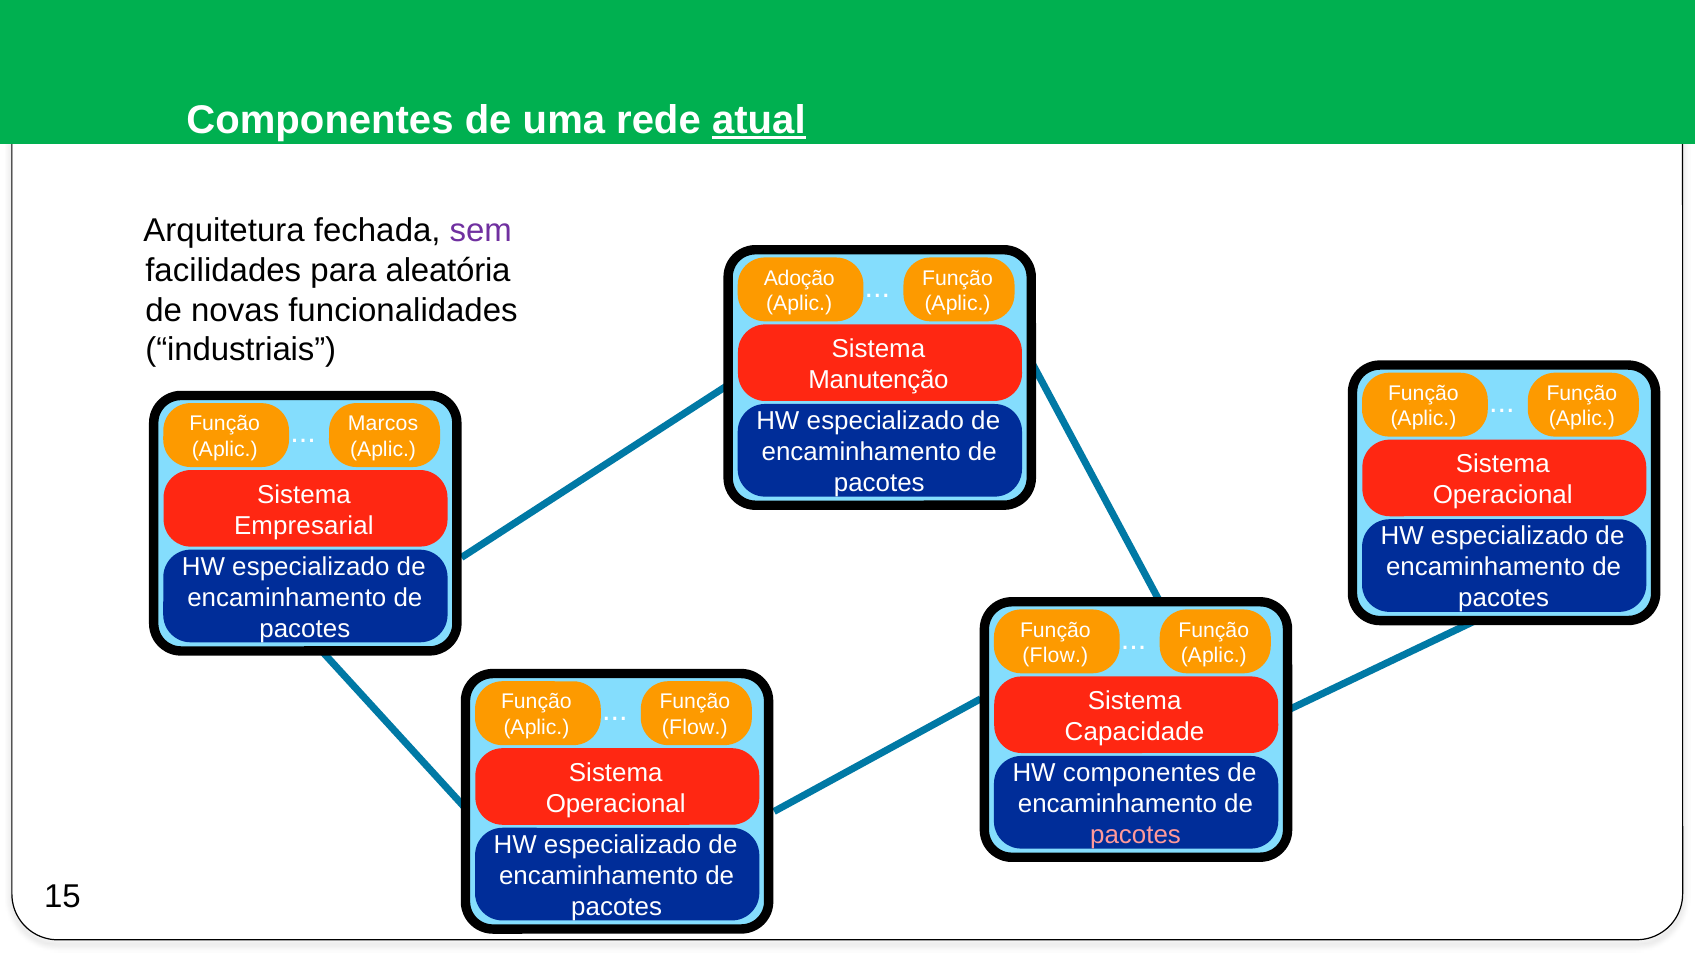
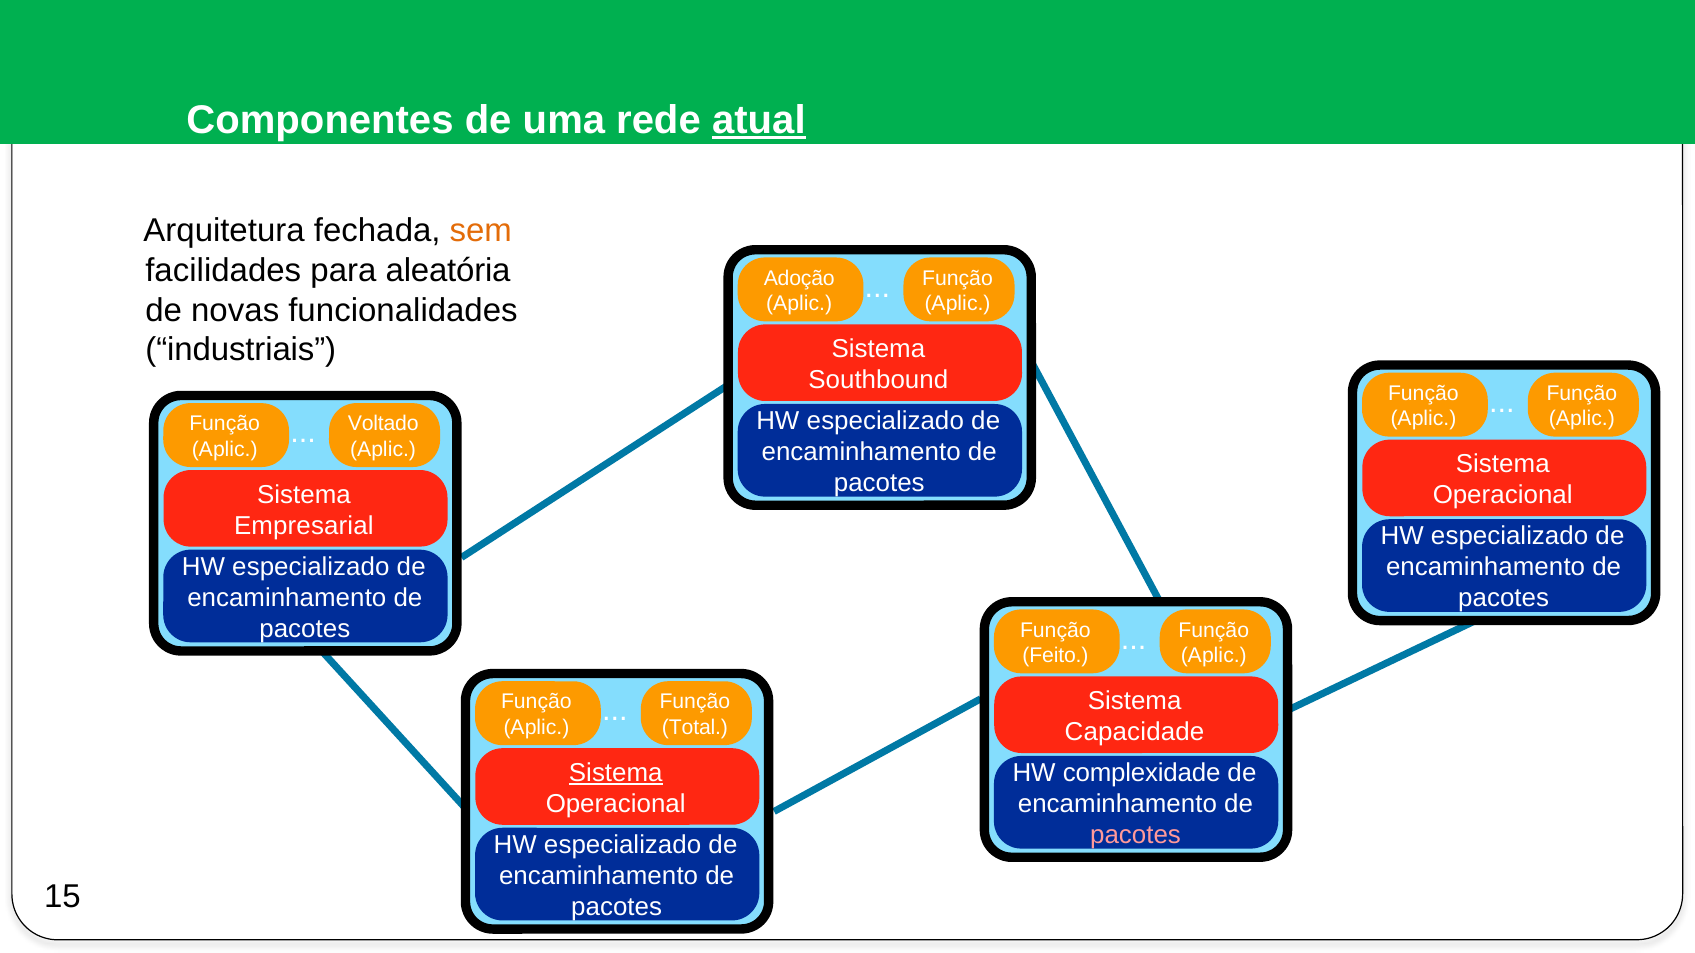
sem colour: purple -> orange (481, 231)
Manutenção: Manutenção -> Southbound (878, 380)
Marcos: Marcos -> Voltado (383, 424)
Flow: Flow -> Feito (1055, 656)
Flow: Flow -> Total (695, 728)
Sistema underline: none -> present (616, 773)
HW componentes: componentes -> complexidade (1142, 773)
